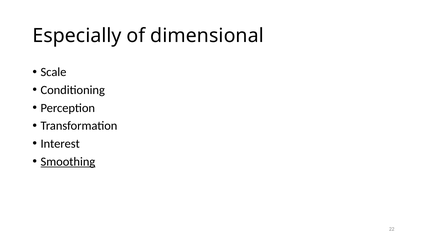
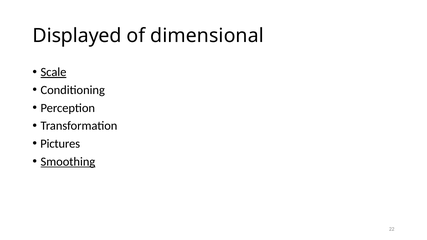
Especially: Especially -> Displayed (77, 36)
Scale underline: none -> present (53, 72)
Interest: Interest -> Pictures (60, 144)
